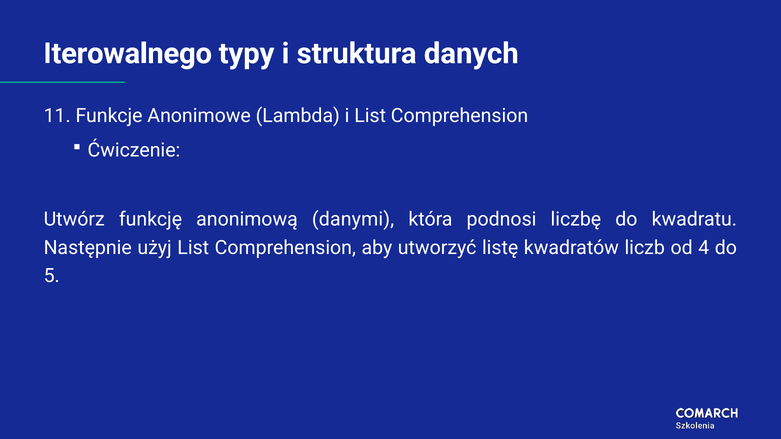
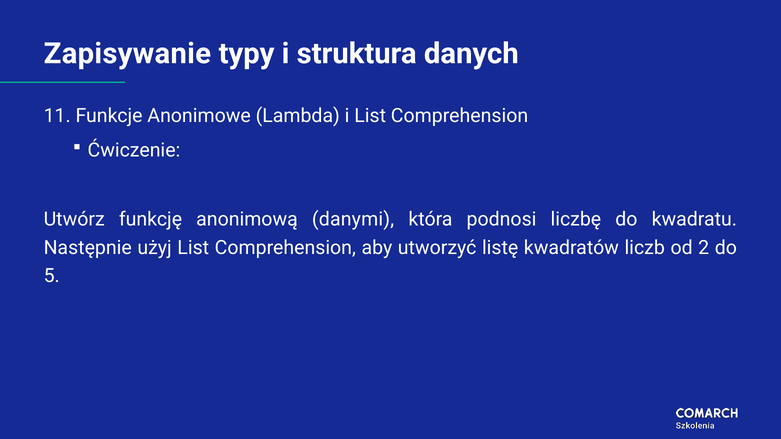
Iterowalnego: Iterowalnego -> Zapisywanie (127, 54)
4: 4 -> 2 (704, 248)
